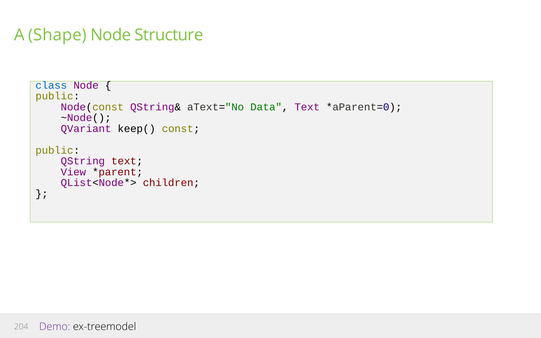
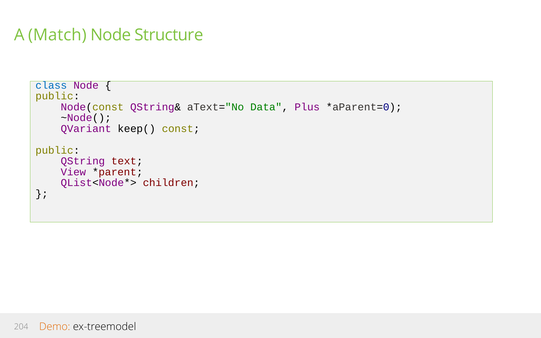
Shape: Shape -> Match (57, 35)
Data Text: Text -> Plus (307, 107)
Demo colour: purple -> orange (55, 327)
